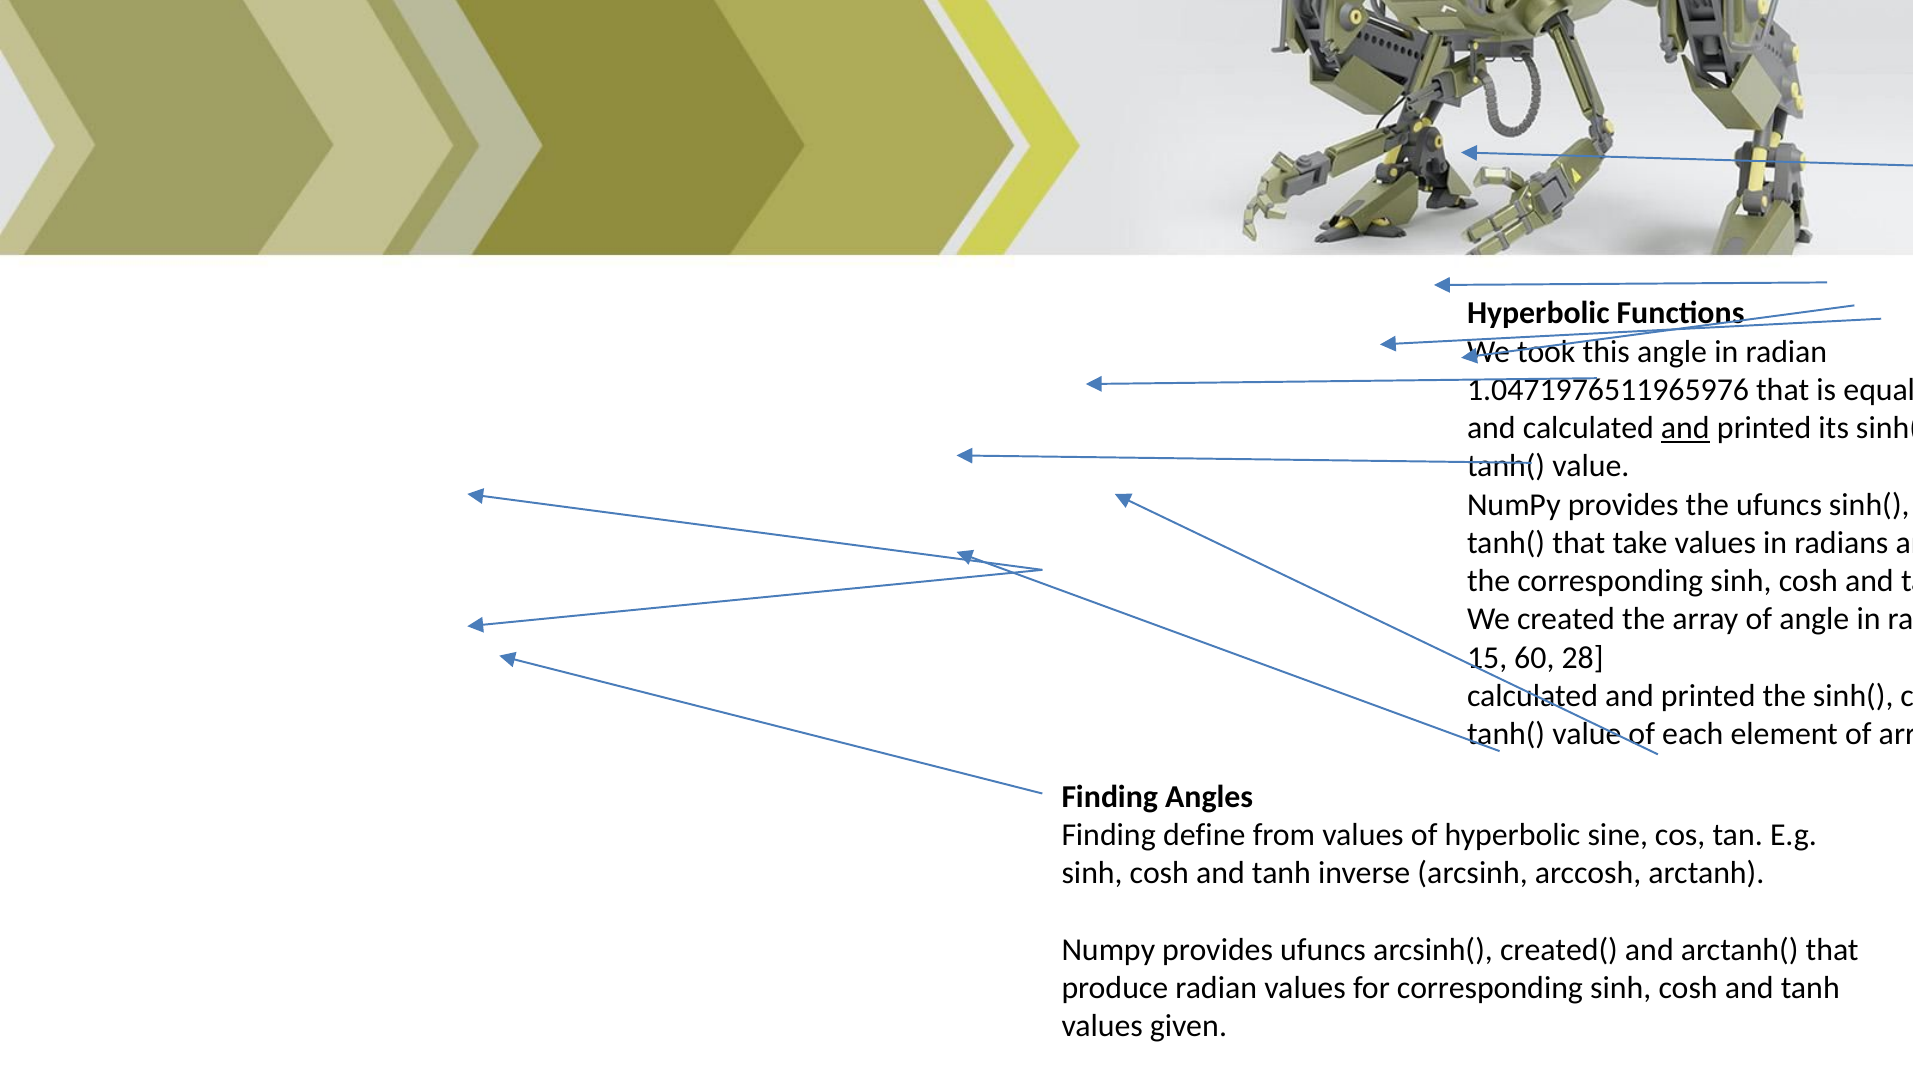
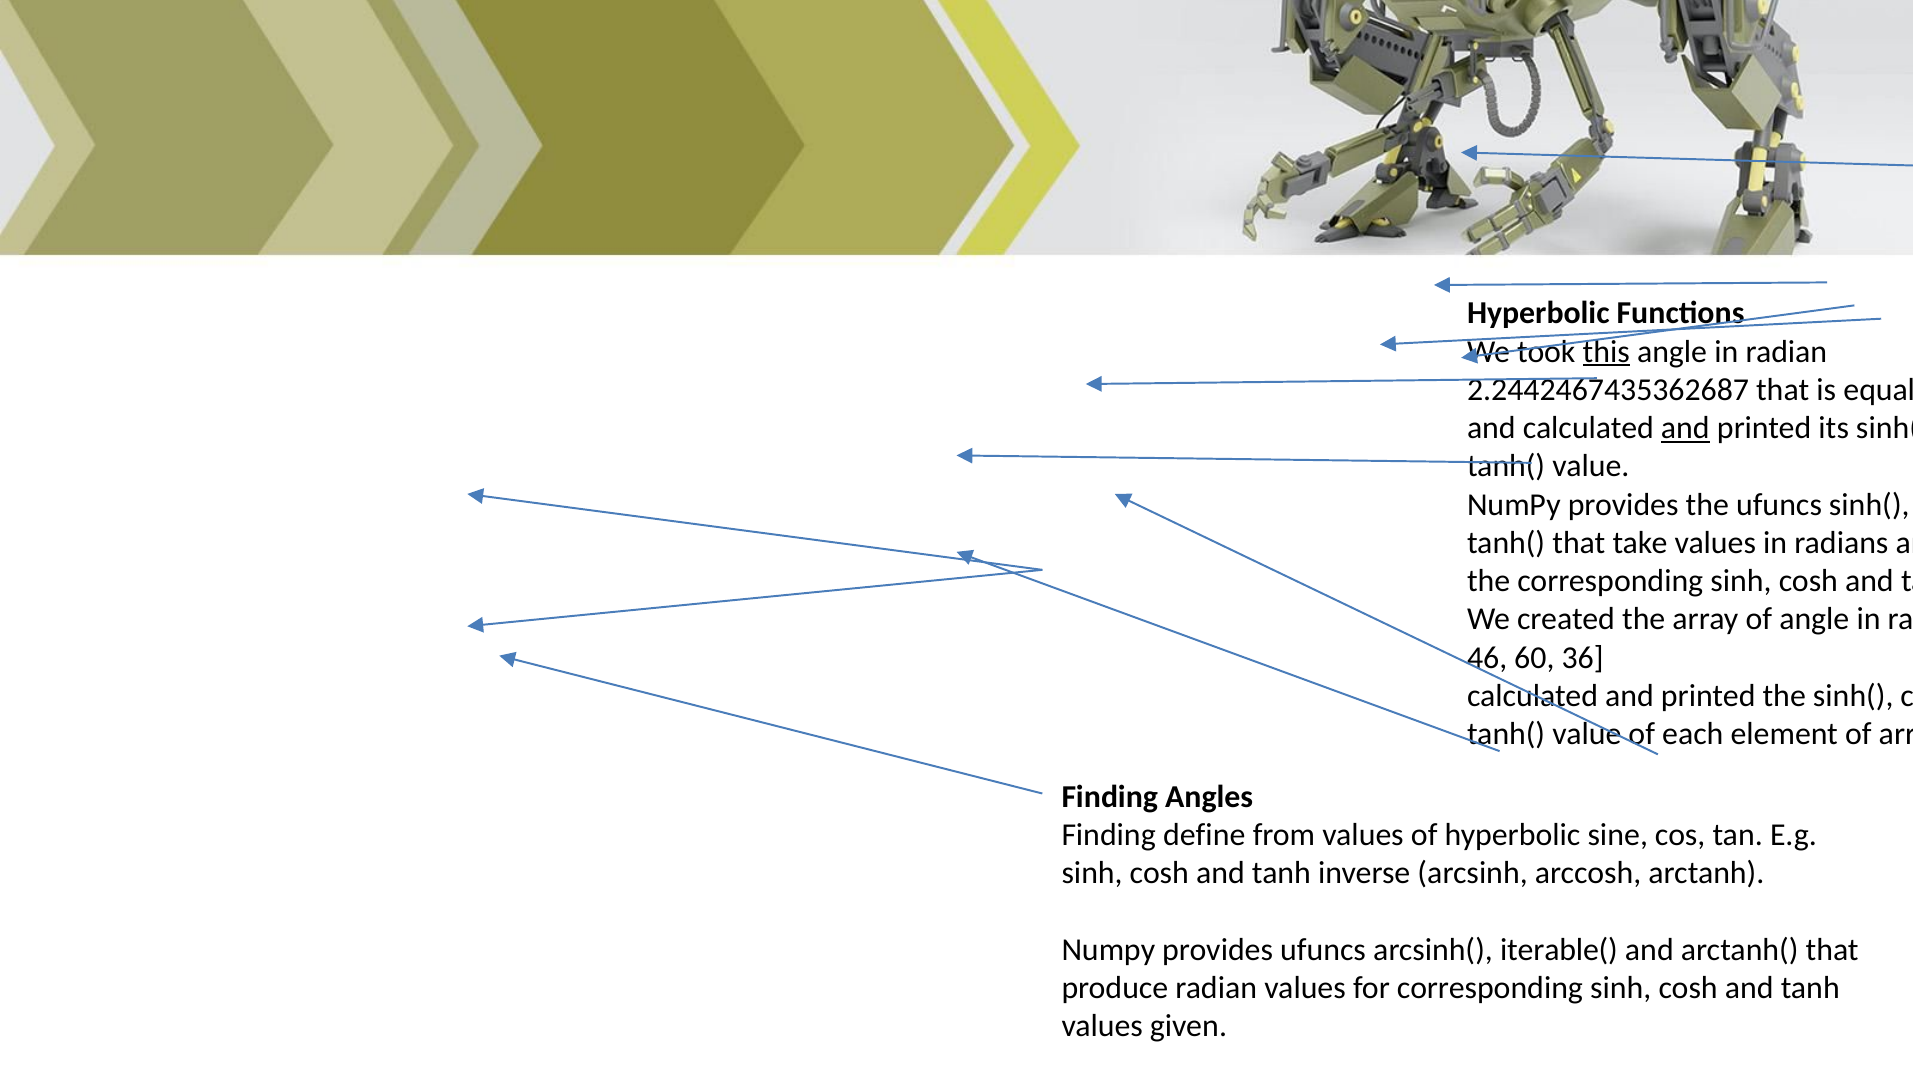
this underline: none -> present (1606, 352)
1.0471976511965976: 1.0471976511965976 -> 2.2442467435362687 (1608, 390)
15: 15 -> 46 (1487, 658)
28: 28 -> 36 (1583, 658)
created(: created( -> iterable( (1559, 950)
